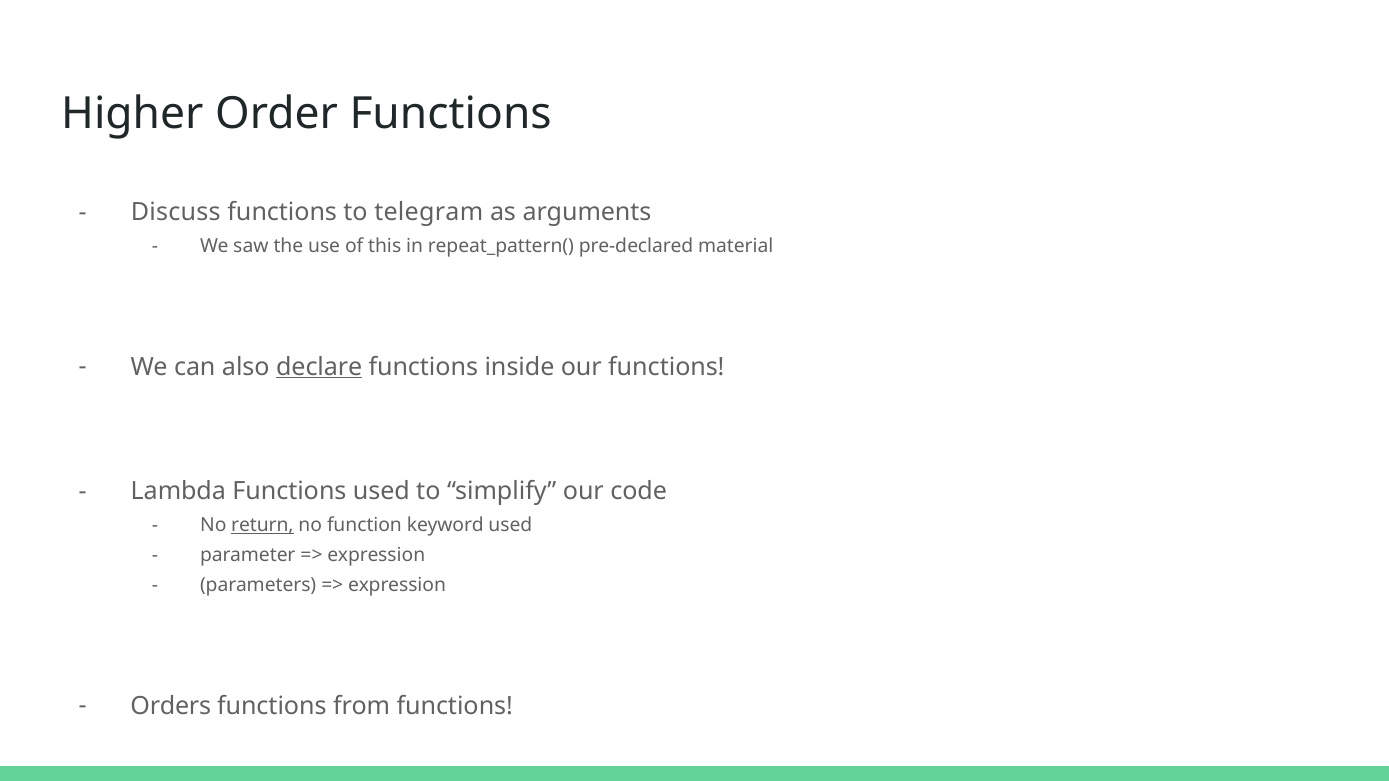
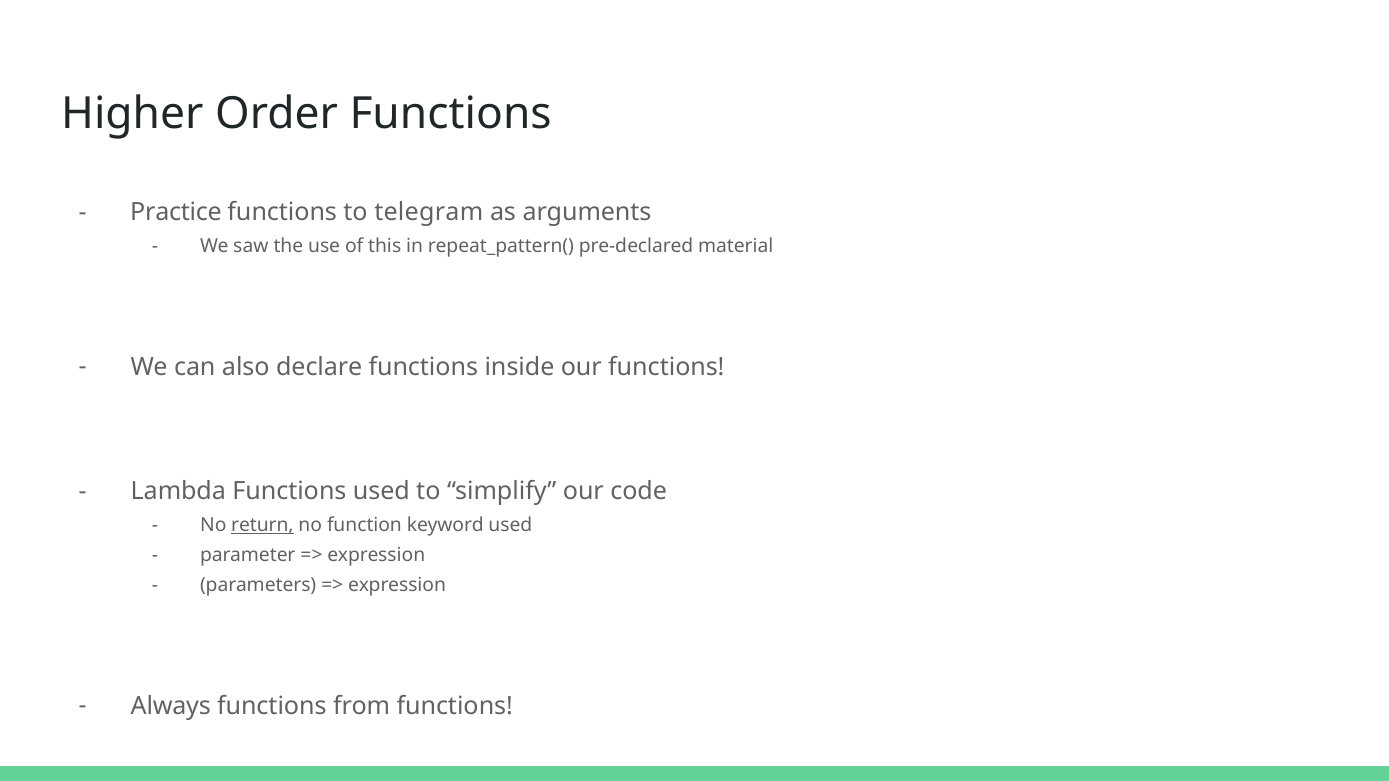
Discuss: Discuss -> Practice (176, 212)
declare underline: present -> none (319, 367)
Orders: Orders -> Always (171, 706)
